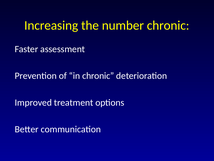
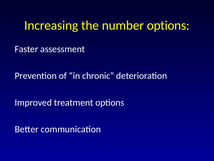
number chronic: chronic -> options (168, 25)
